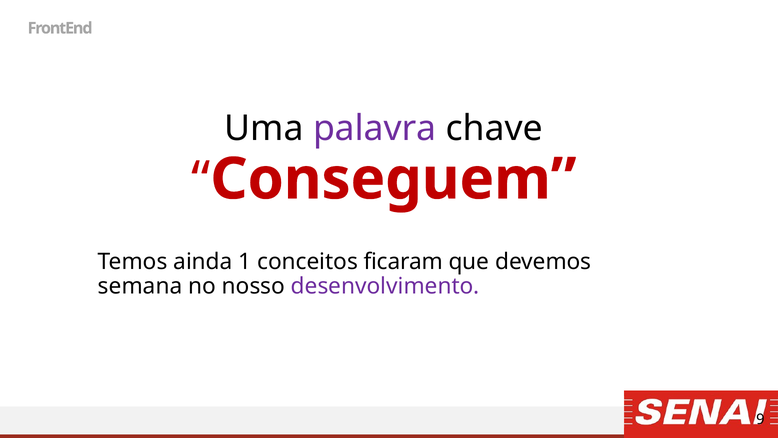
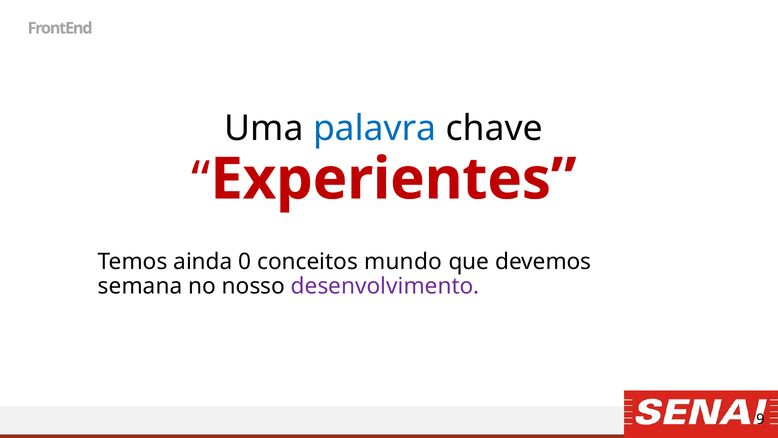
palavra colour: purple -> blue (375, 128)
Conseguem: Conseguem -> Experientes (393, 179)
1: 1 -> 0 (245, 262)
ficaram: ficaram -> mundo (403, 262)
